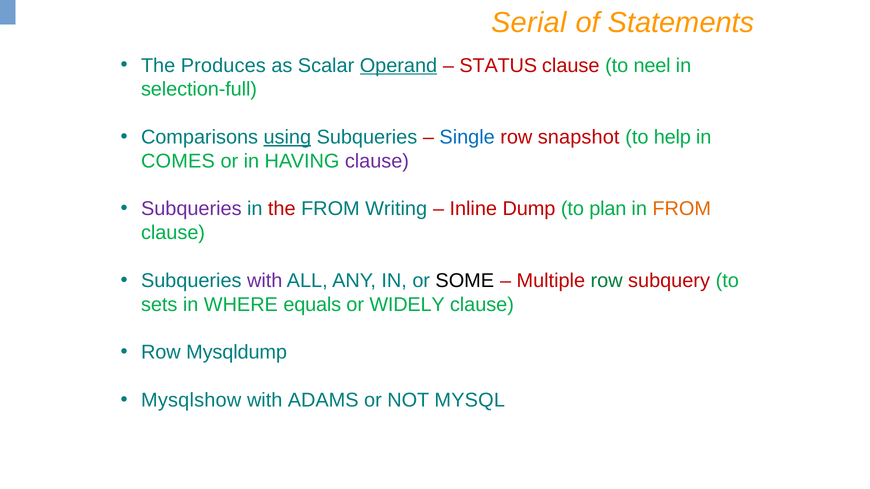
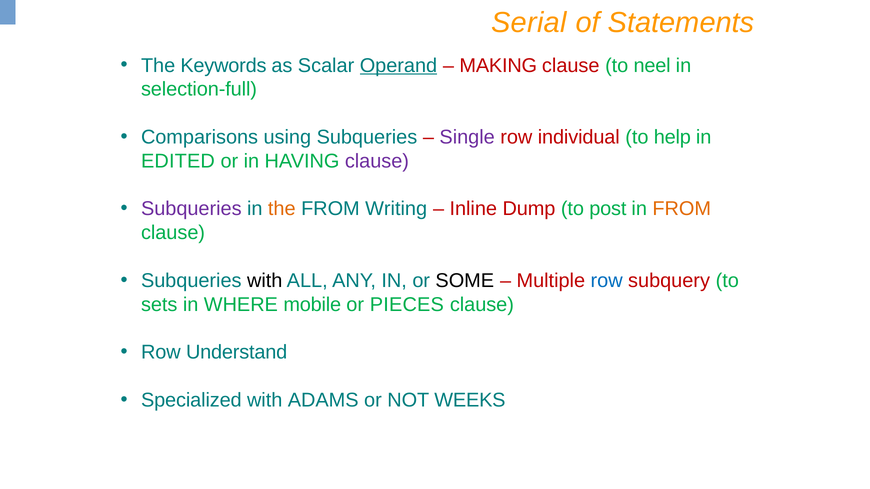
Produces: Produces -> Keywords (223, 66)
STATUS: STATUS -> MAKING (498, 66)
using underline: present -> none (287, 137)
Single colour: blue -> purple (467, 137)
snapshot: snapshot -> individual (579, 137)
COMES: COMES -> EDITED (178, 161)
the colour: red -> orange (282, 209)
plan: plan -> post (608, 209)
with colour: purple -> black (265, 281)
row colour: green -> blue (607, 281)
equals: equals -> mobile (312, 305)
WIDELY: WIDELY -> PIECES (407, 305)
Mysqldump: Mysqldump -> Understand (237, 352)
Mysqlshow: Mysqlshow -> Specialized (191, 400)
MYSQL: MYSQL -> WEEKS (470, 400)
